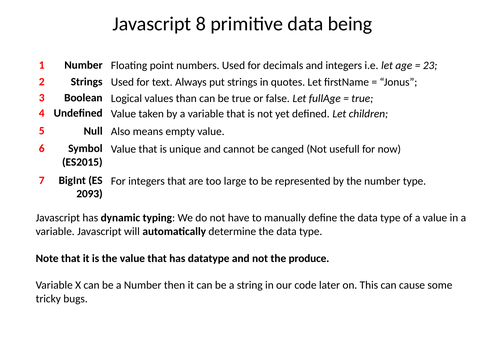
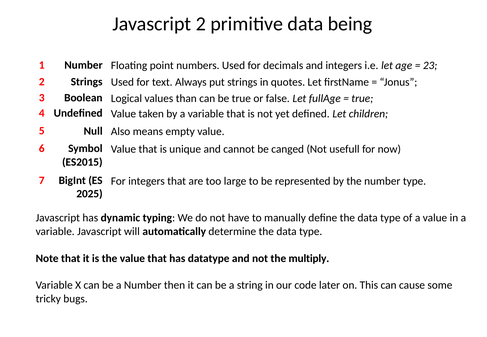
Javascript 8: 8 -> 2 (201, 24)
2093: 2093 -> 2025 (89, 194)
produce: produce -> multiply (309, 258)
